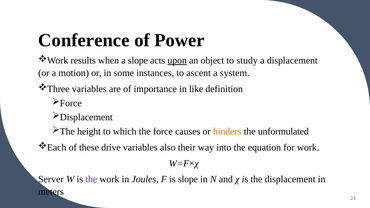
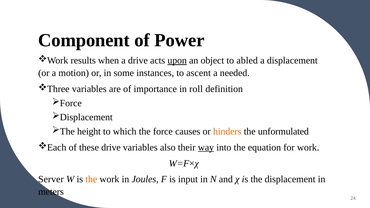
Conference: Conference -> Component (84, 40)
a slope: slope -> drive (138, 61)
study: study -> abled (247, 61)
system: system -> needed (235, 73)
like: like -> roll (196, 89)
way underline: none -> present (206, 148)
the colour: purple -> orange (91, 179)
is slope: slope -> input (188, 179)
